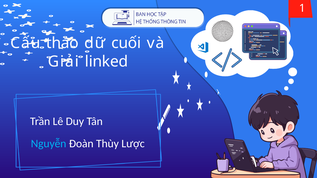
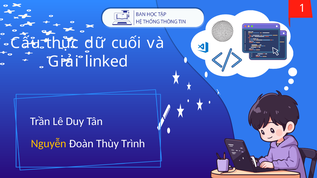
thao: thao -> thực (62, 43)
Nguyễn colour: light blue -> yellow (49, 144)
Lược: Lược -> Trình (133, 144)
